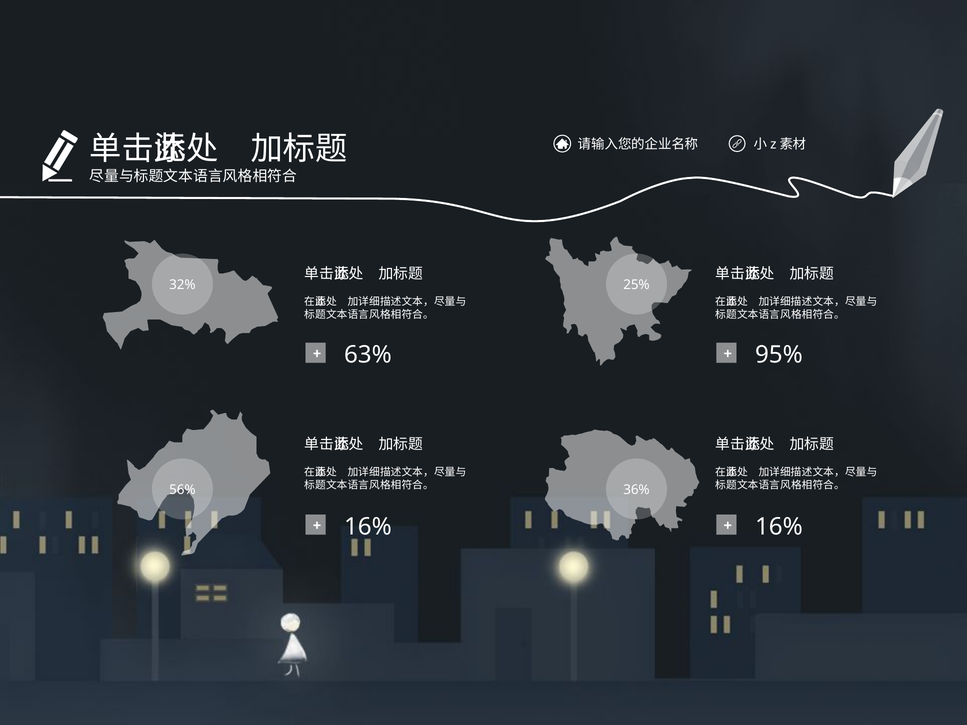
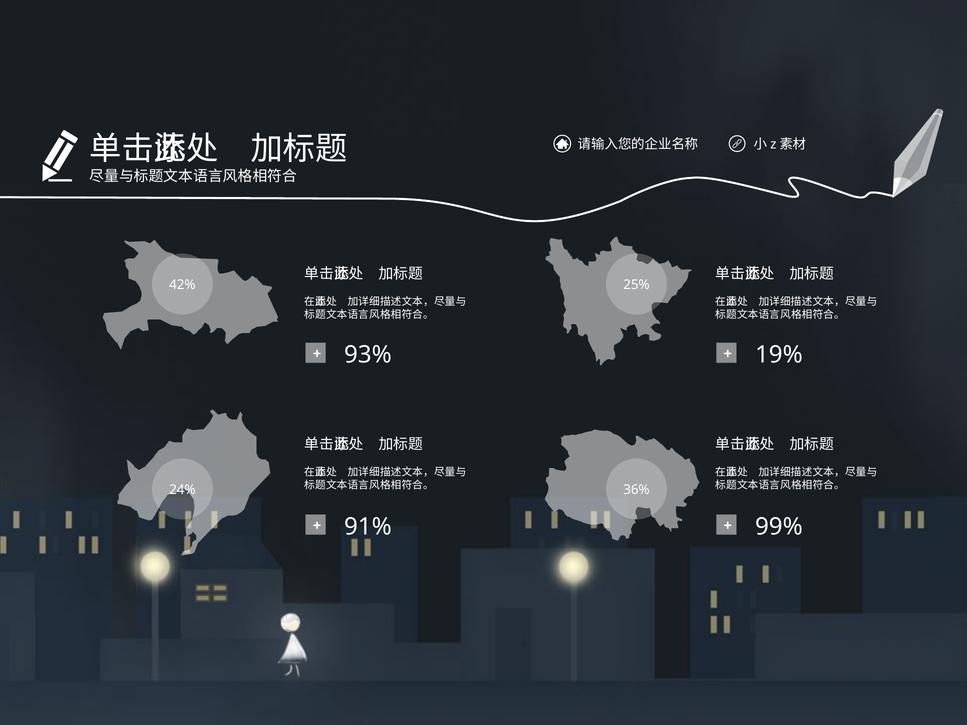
32%: 32% -> 42% (182, 285)
63%: 63% -> 93% (368, 355)
95%: 95% -> 19% (779, 355)
56%: 56% -> 24% (182, 490)
16%: 16% -> 91% (368, 527)
16%: 16% -> 99% (779, 527)
